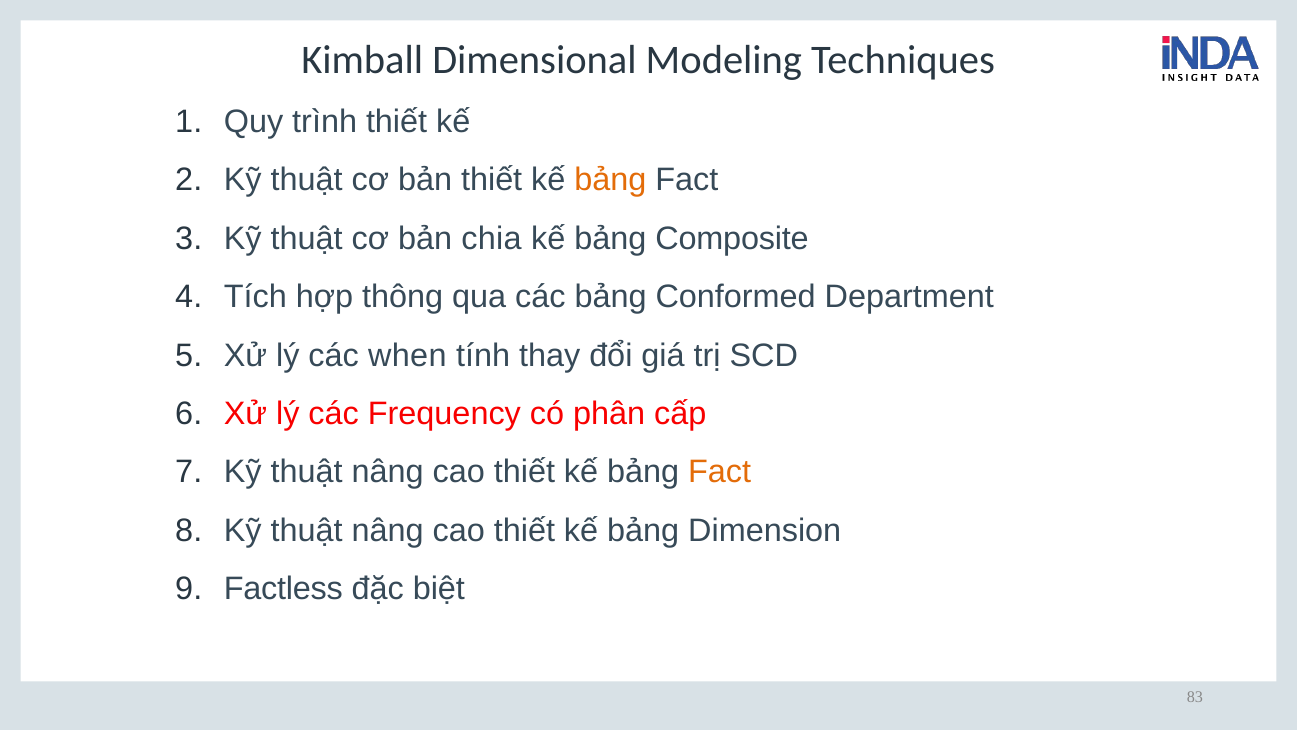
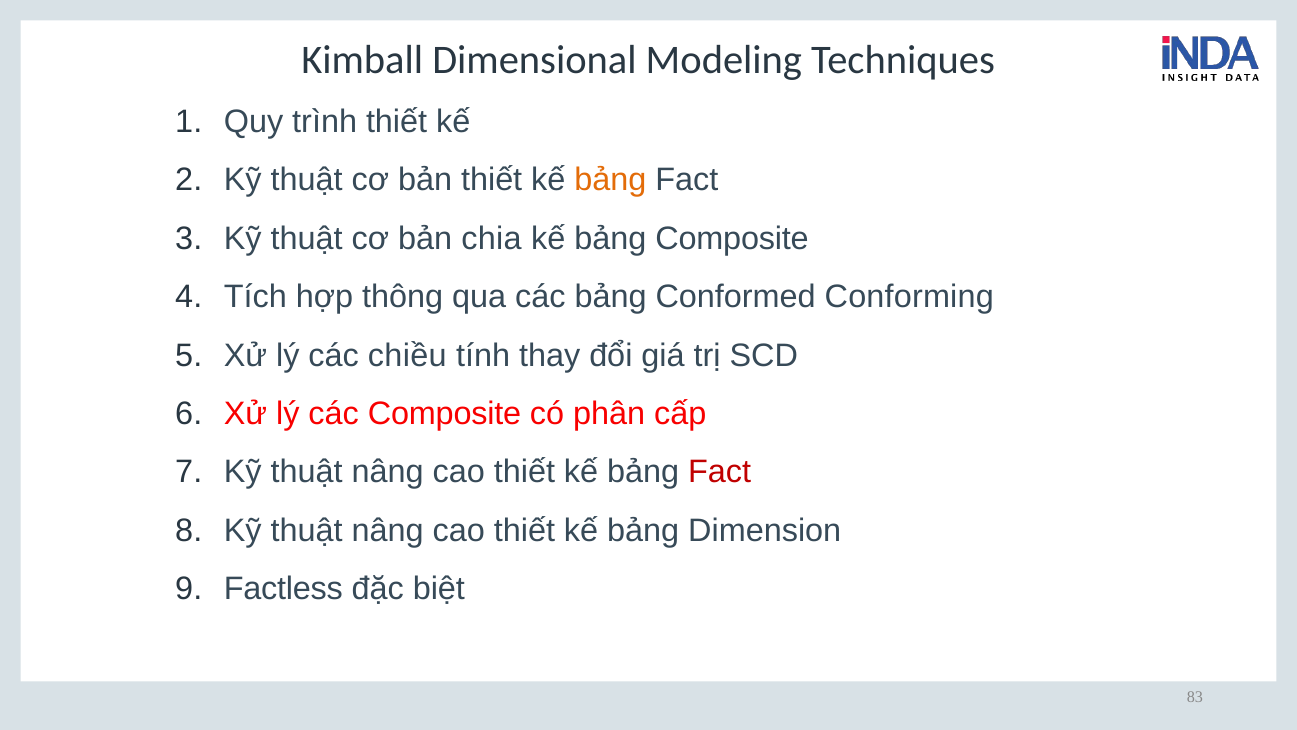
Department: Department -> Conforming (909, 297)
when: when -> chiều (407, 355)
các Frequency: Frequency -> Composite (445, 413)
Fact colour: orange -> red (720, 472)
